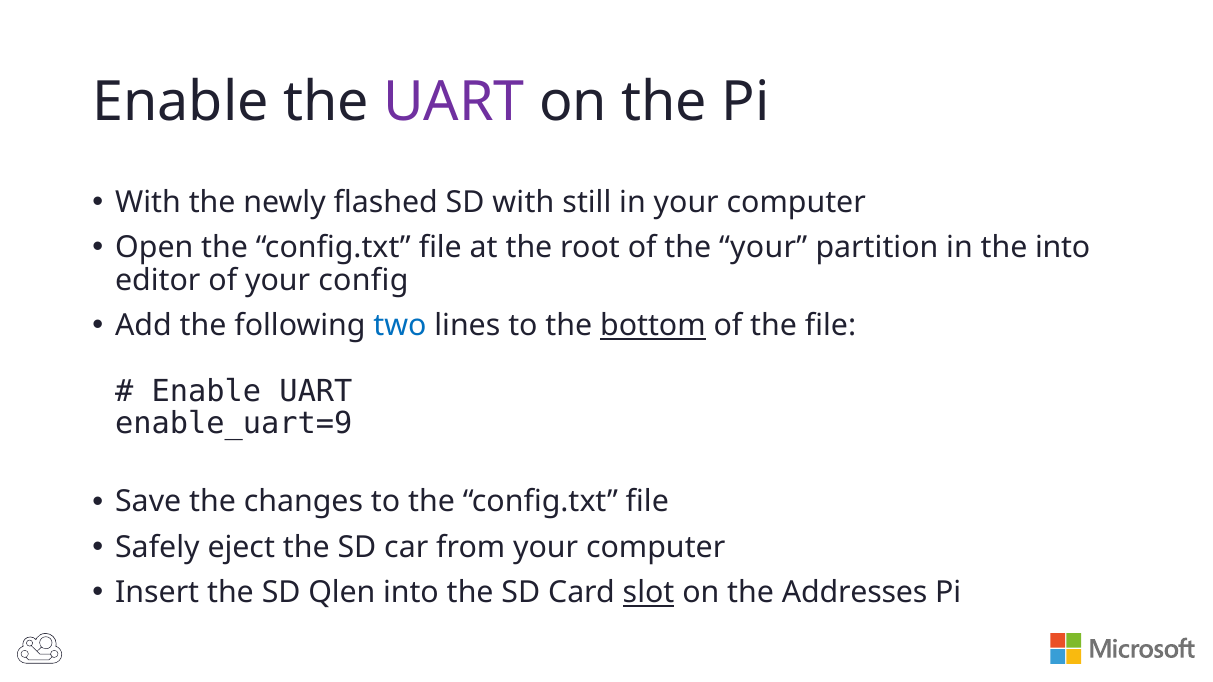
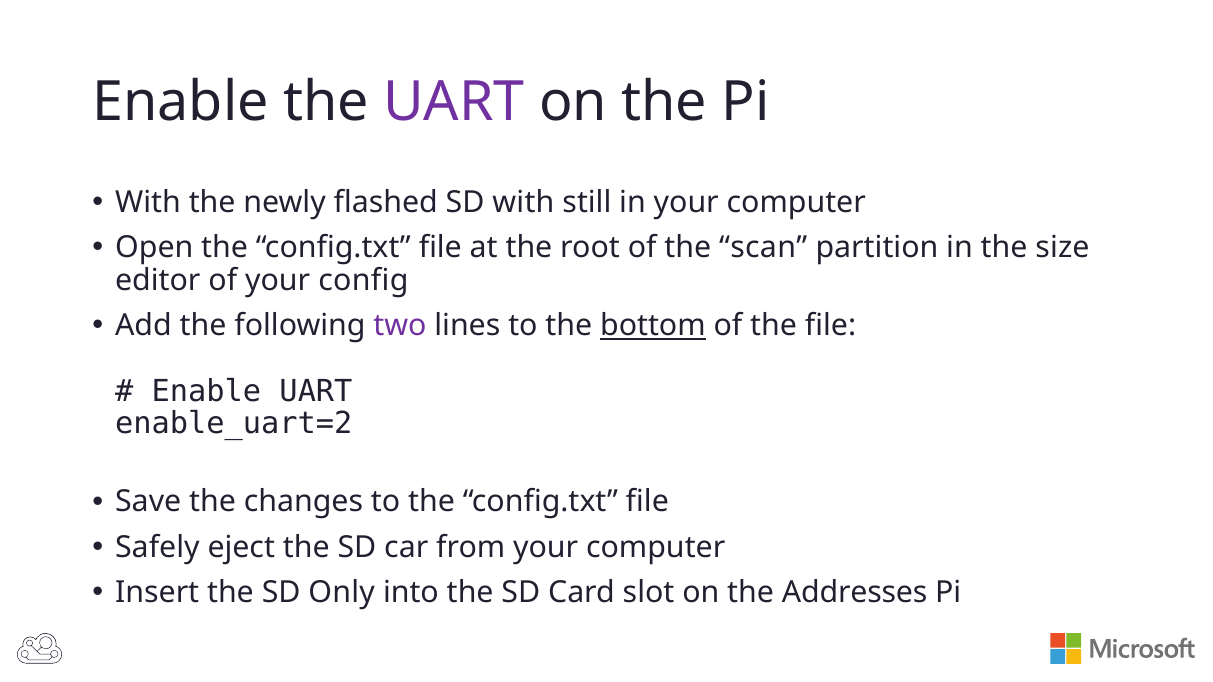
the your: your -> scan (763, 248)
the into: into -> size (1062, 248)
two colour: blue -> purple (400, 326)
enable_uart=9: enable_uart=9 -> enable_uart=2 (234, 424)
Qlen: Qlen -> Only (342, 593)
slot underline: present -> none (649, 593)
